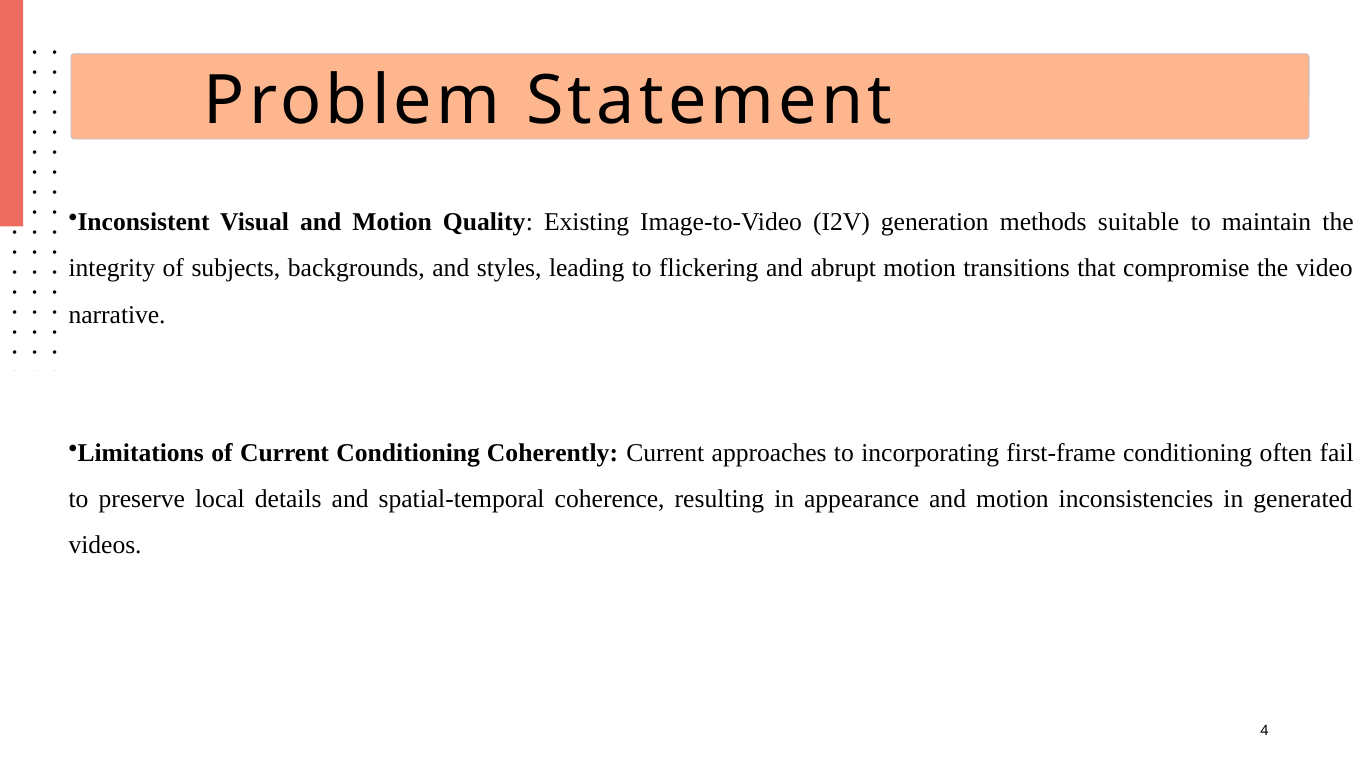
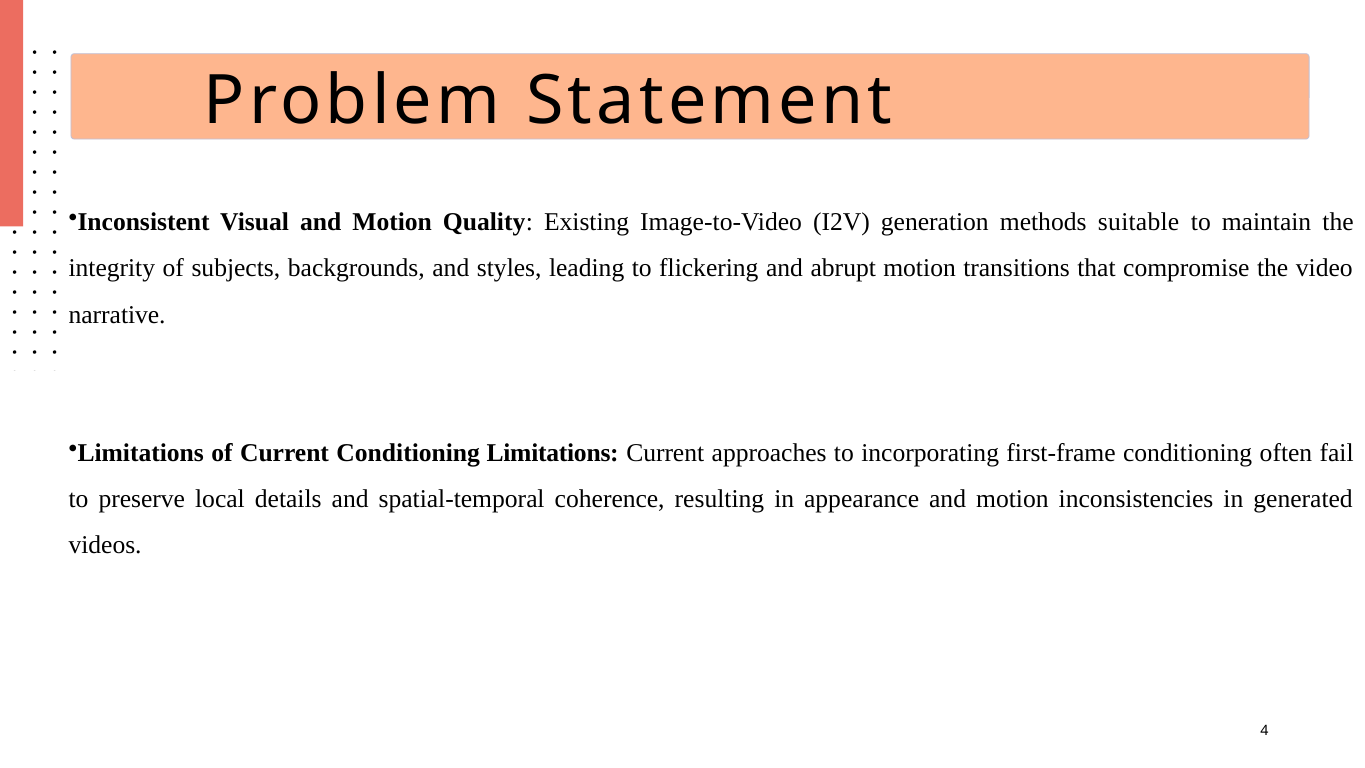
Conditioning Coherently: Coherently -> Limitations (553, 453)
